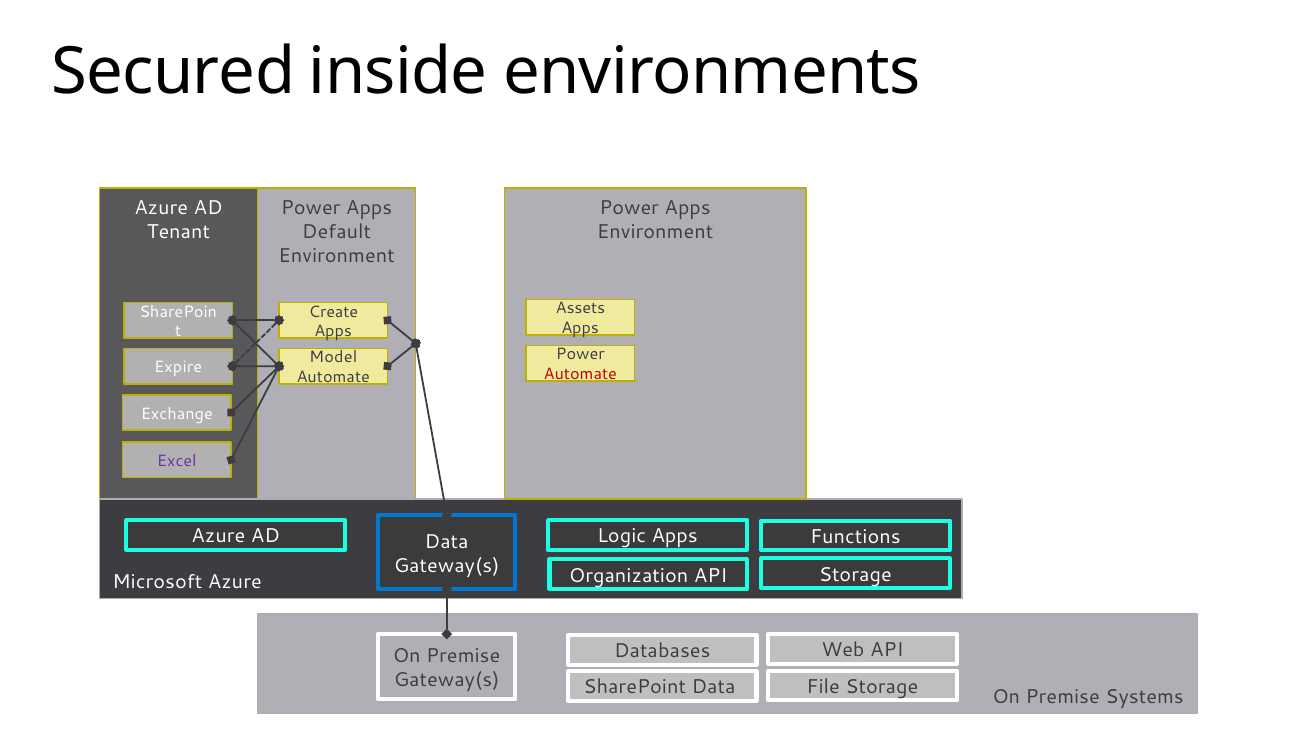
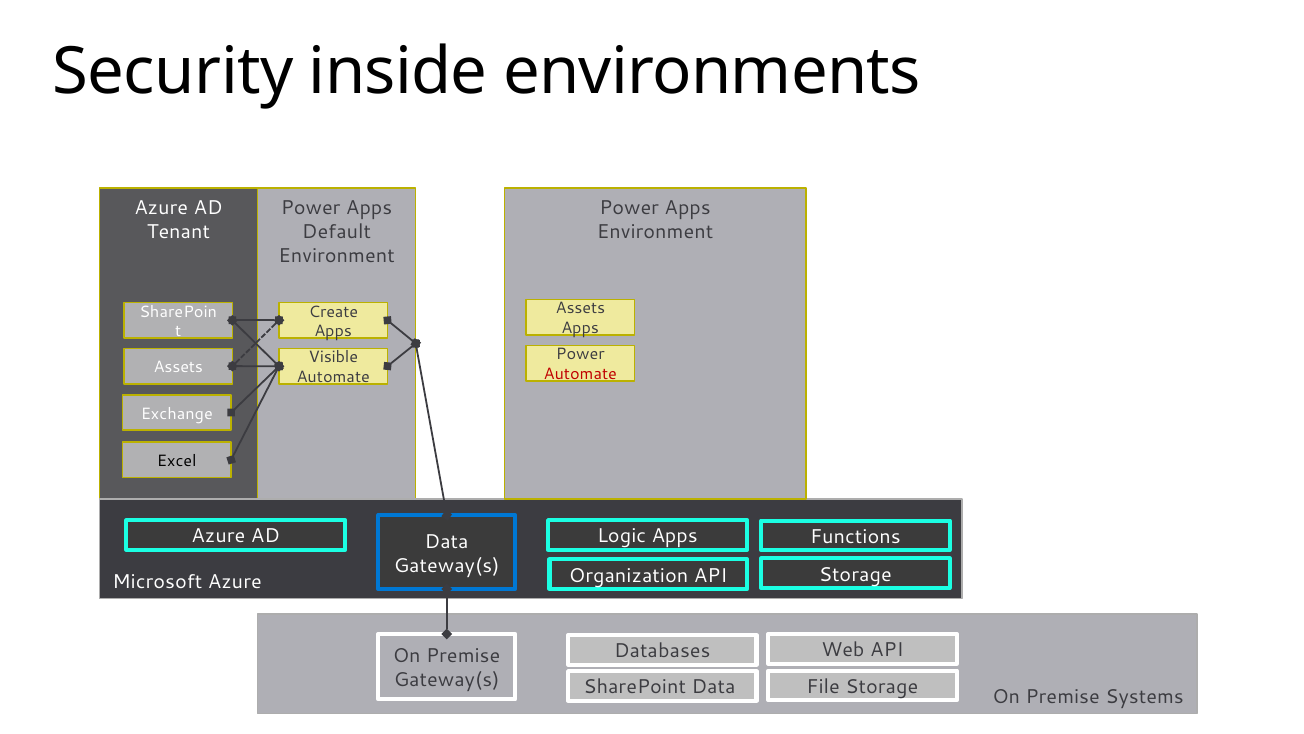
Secured: Secured -> Security (173, 72)
Model: Model -> Visible (333, 357)
Expire: Expire -> Assets (178, 367)
Excel colour: purple -> black (177, 461)
